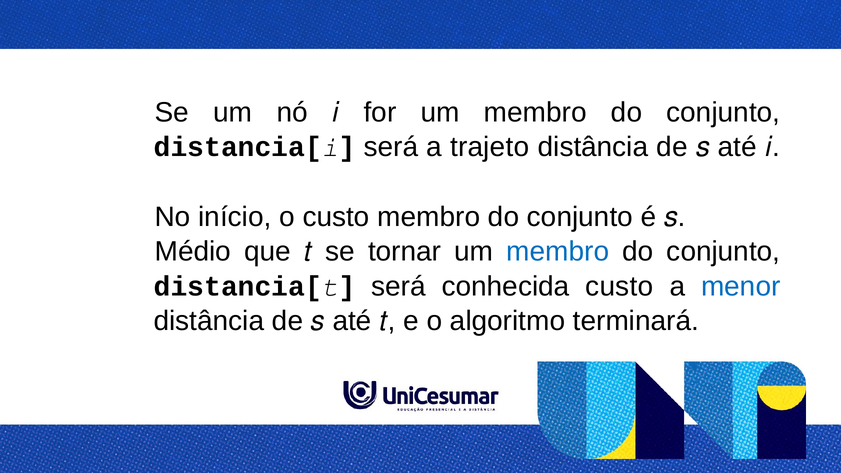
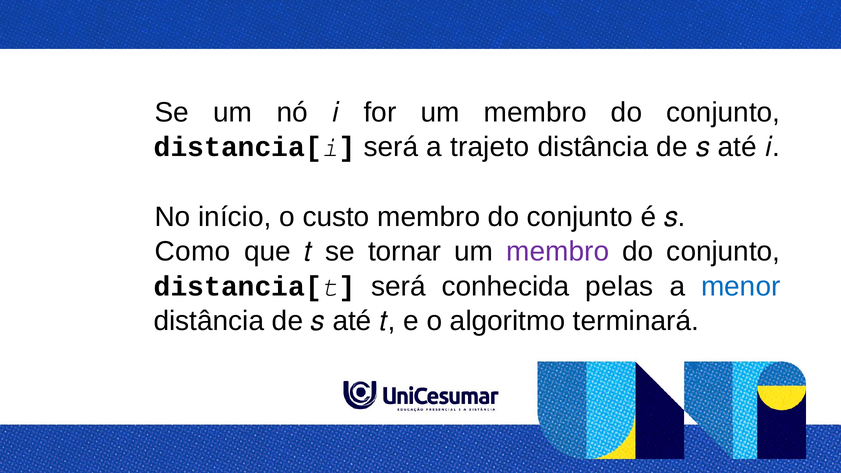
Médio: Médio -> Como (193, 252)
membro colour: blue -> purple (558, 252)
conhecida custo: custo -> pelas (619, 286)
